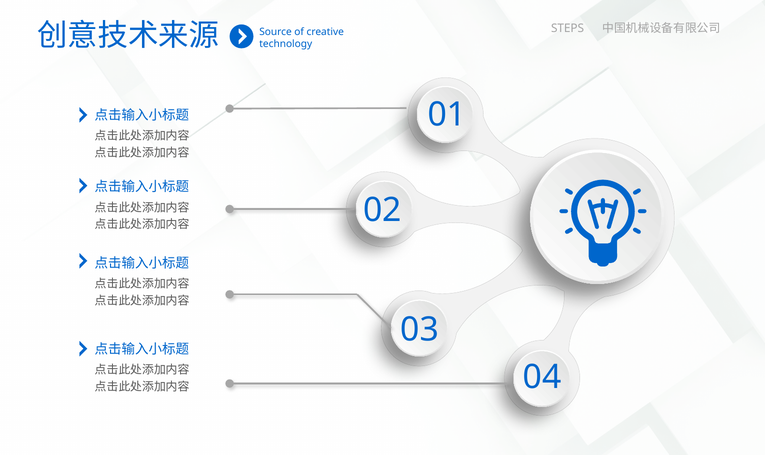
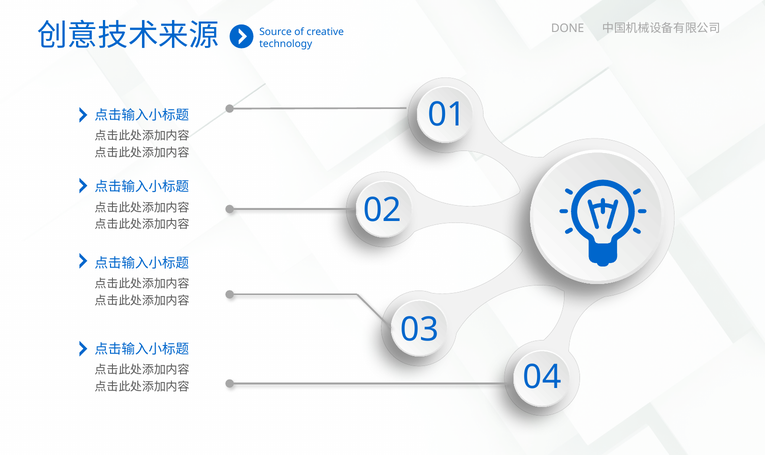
STEPS: STEPS -> DONE (568, 28)
